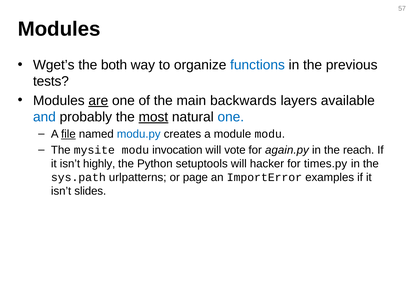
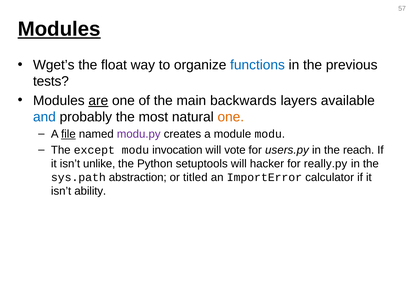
Modules underline: none -> present (59, 29)
both: both -> float (114, 65)
most underline: present -> none (153, 117)
one colour: blue -> orange (231, 117)
modu.py colour: blue -> purple (139, 134)
mysite: mysite -> except (94, 150)
again.py: again.py -> users.py (287, 150)
highly: highly -> unlike (99, 164)
times.py: times.py -> really.py (326, 164)
urlpatterns: urlpatterns -> abstraction (138, 177)
page: page -> titled (195, 177)
examples: examples -> calculator (330, 177)
slides: slides -> ability (90, 191)
